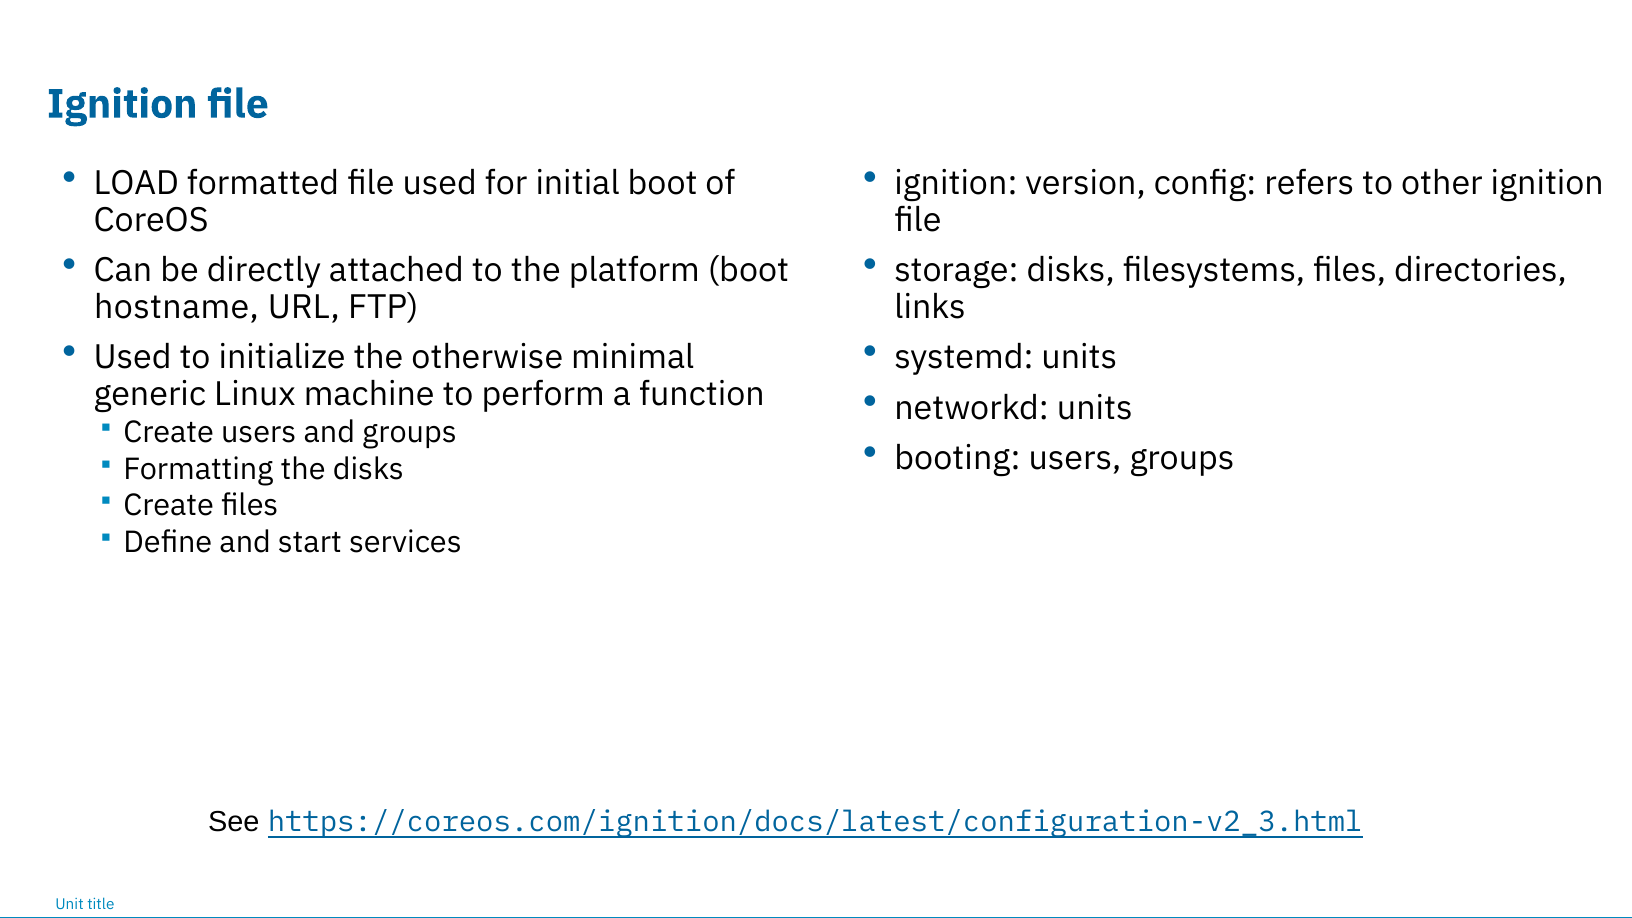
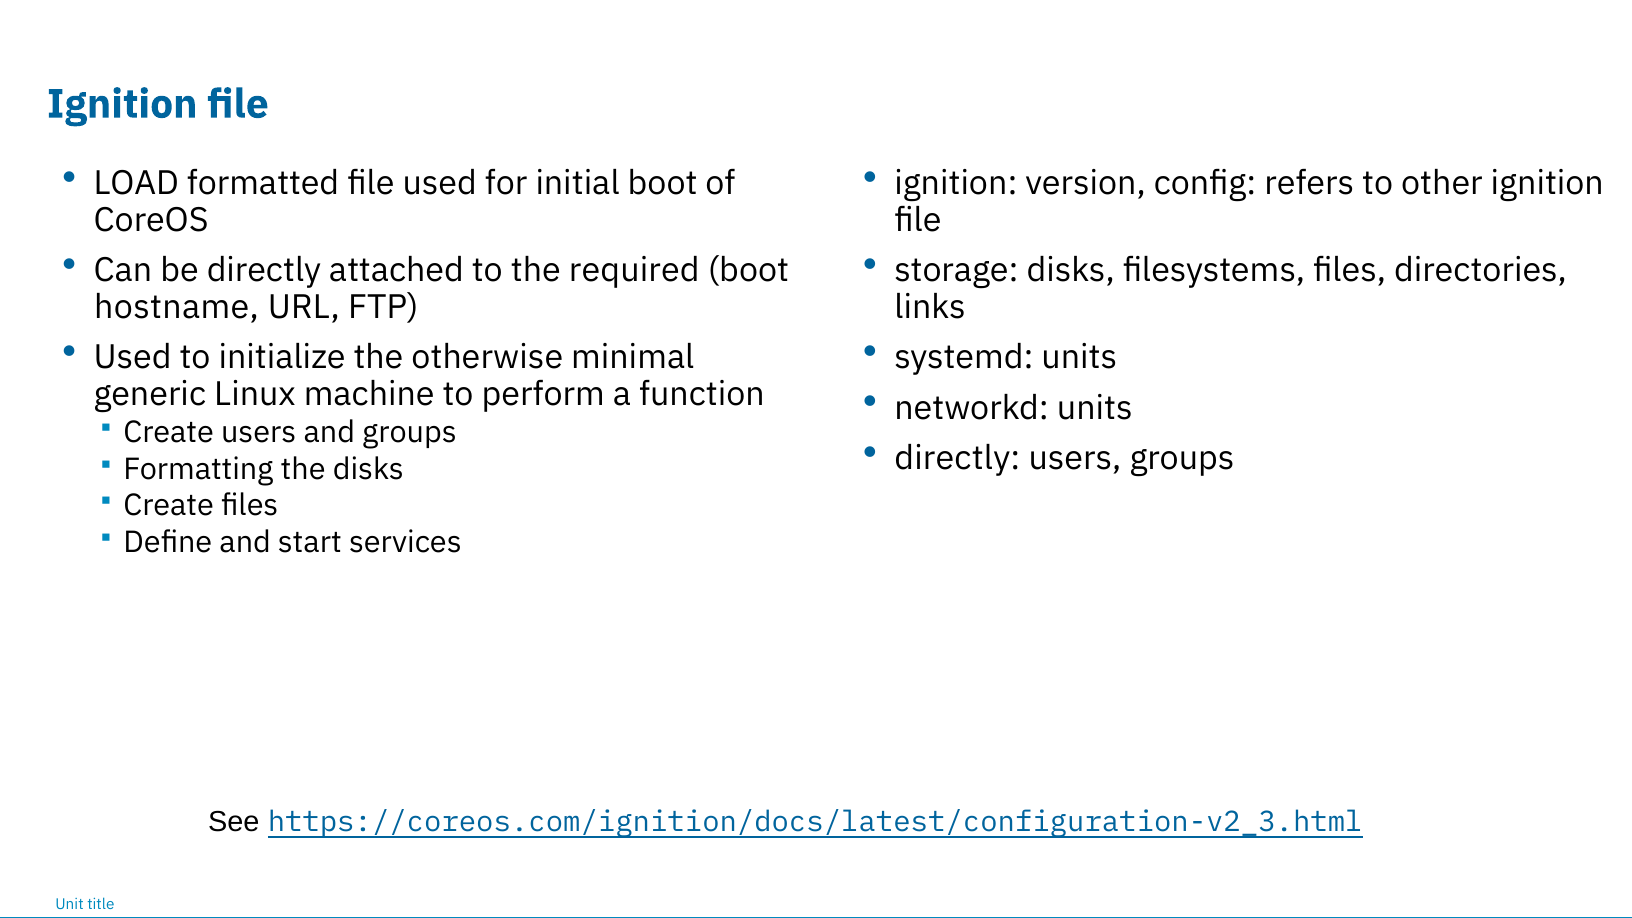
platform: platform -> required (634, 271)
booting: booting -> directly (957, 458)
